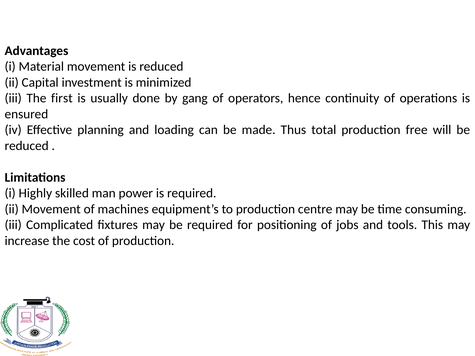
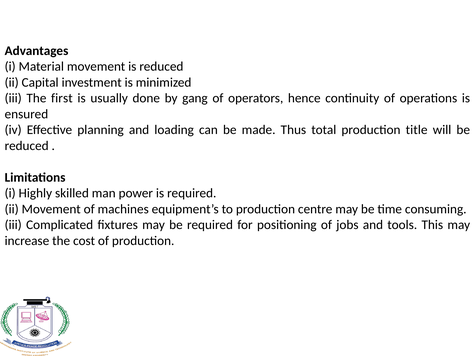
free: free -> title (417, 130)
